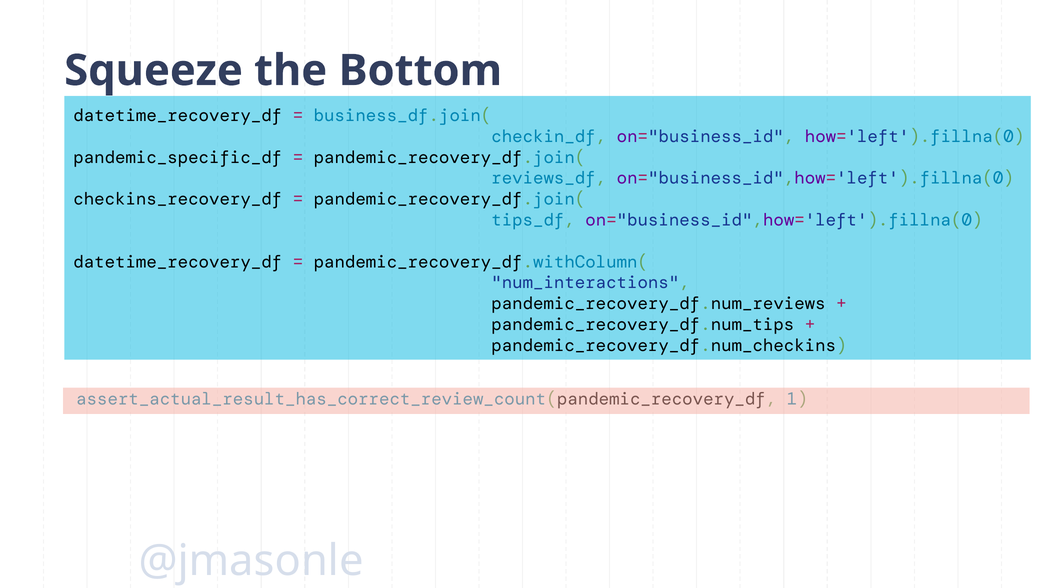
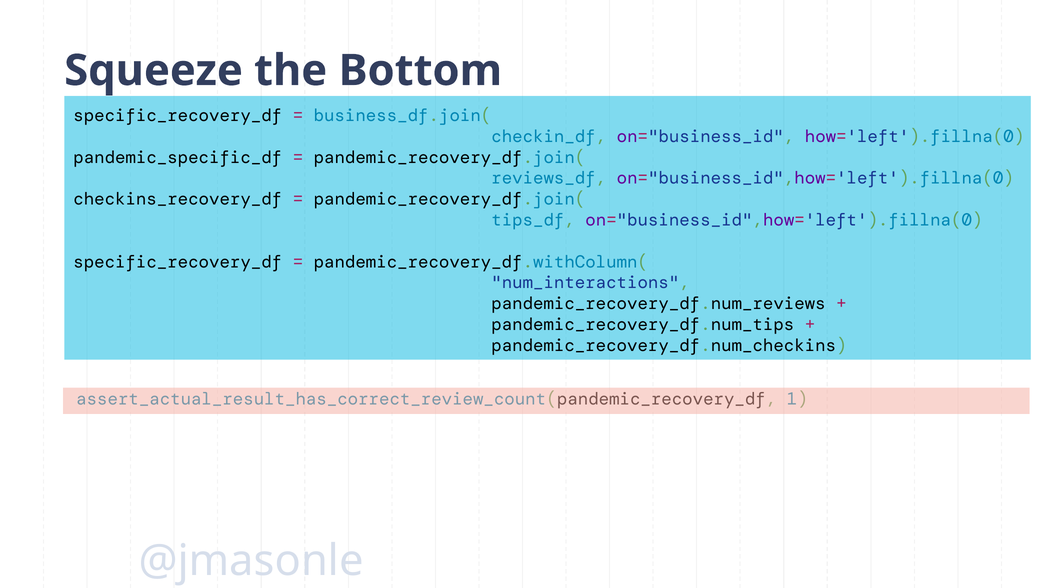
datetime_recovery_df: datetime_recovery_df -> specific_recovery_df (178, 115)
datetime_recovery_df: datetime_recovery_df -> specific_recovery_df (178, 262)
